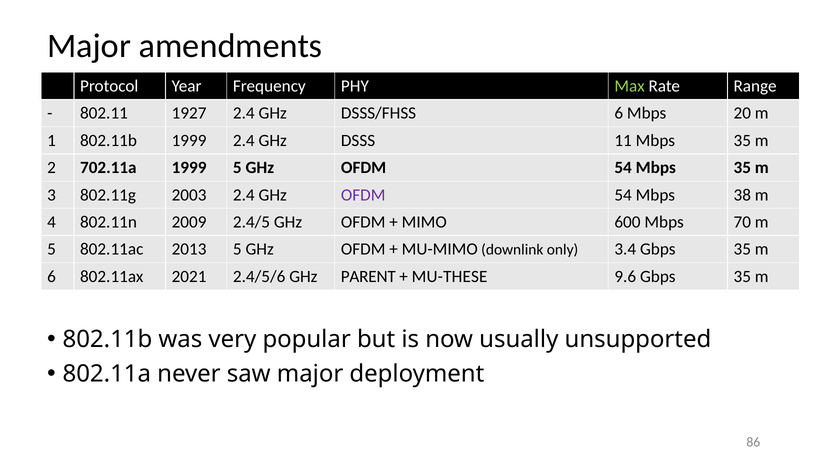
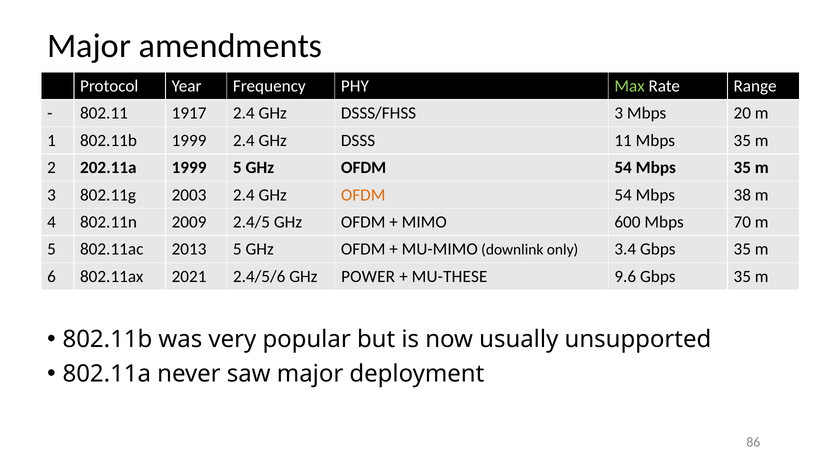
1927: 1927 -> 1917 (189, 113)
DSSS/FHSS 6: 6 -> 3 (619, 113)
702.11a: 702.11a -> 202.11a (108, 168)
OFDM colour: purple -> orange (363, 195)
PARENT: PARENT -> POWER (368, 276)
